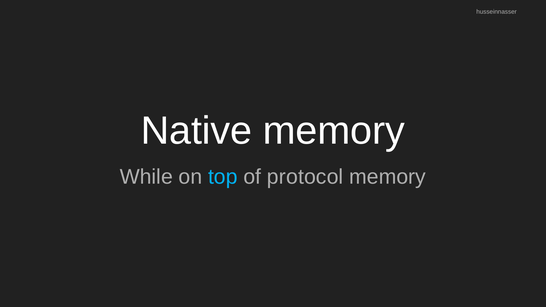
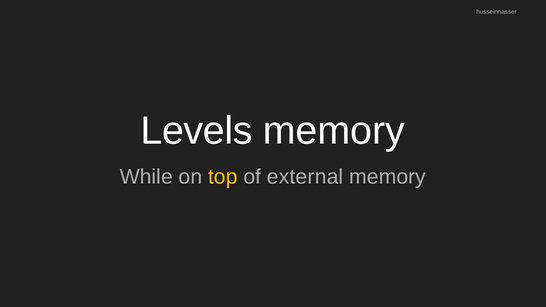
Native: Native -> Levels (197, 131)
top colour: light blue -> yellow (223, 177)
protocol: protocol -> external (305, 177)
